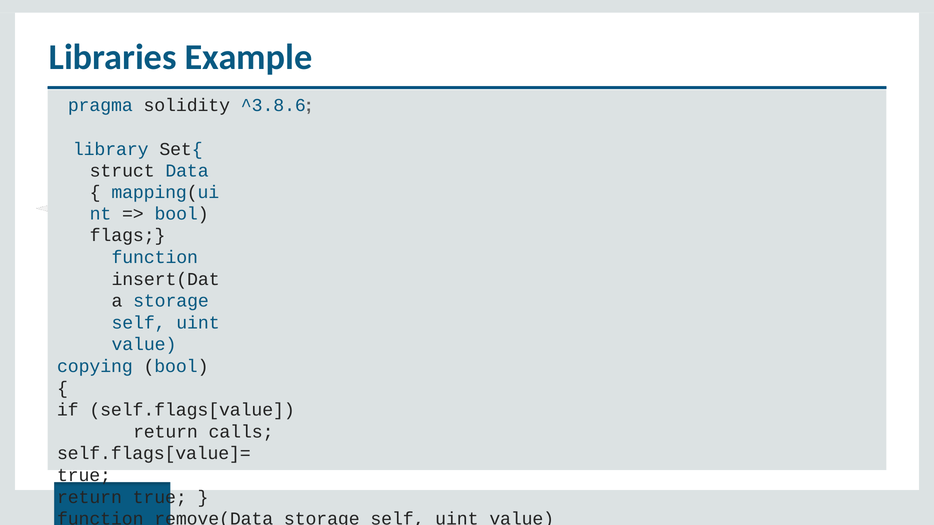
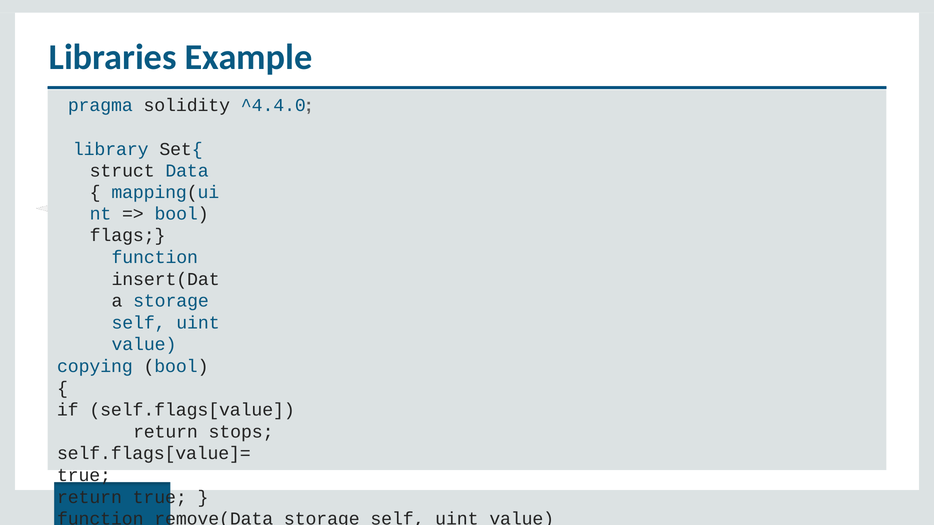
^3.8.6: ^3.8.6 -> ^4.4.0 (273, 105)
calls: calls -> stops (241, 432)
